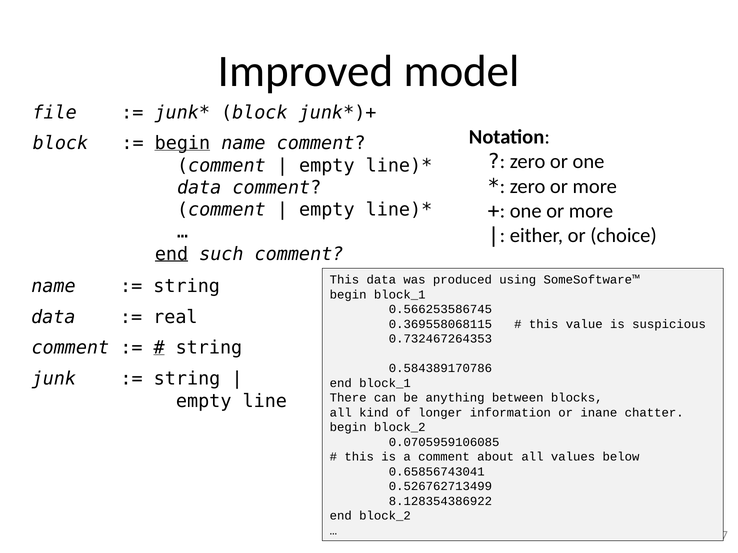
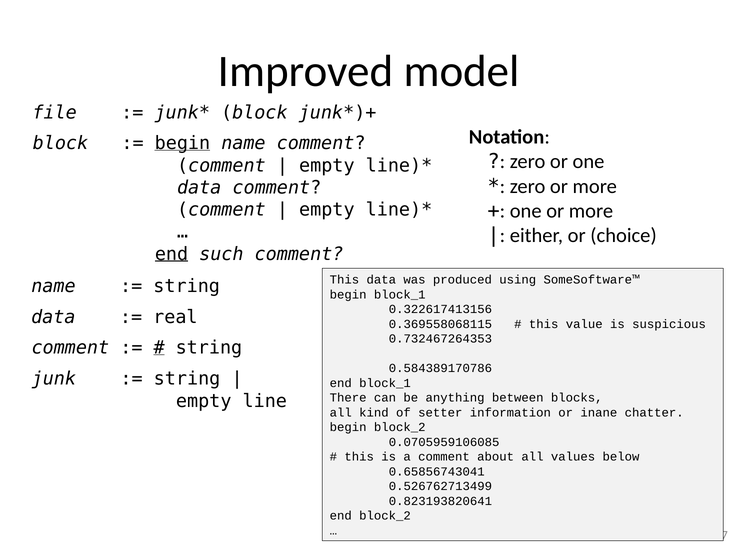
0.566253586745: 0.566253586745 -> 0.322617413156 (440, 310)
longer: longer -> setter (440, 413)
8.128354386922: 8.128354386922 -> 0.823193820641 (440, 502)
